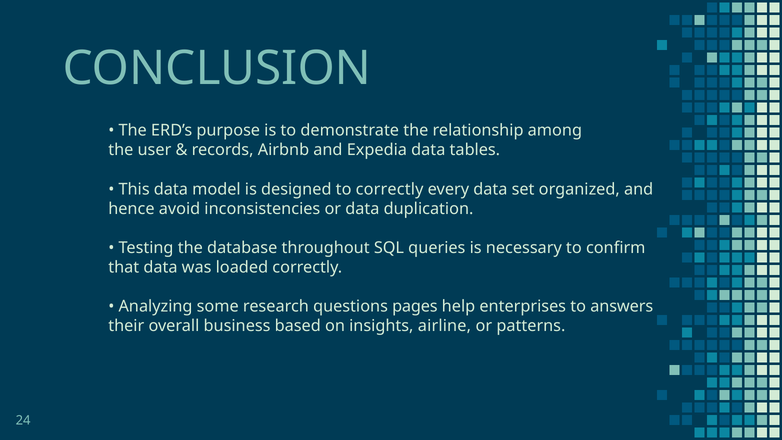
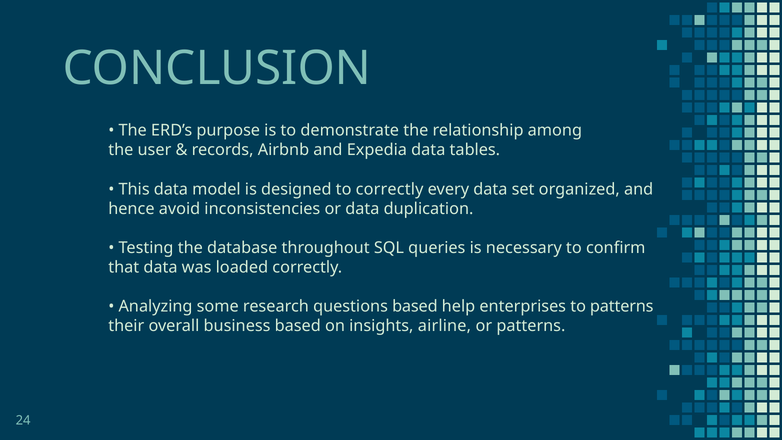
questions pages: pages -> based (415, 306)
to answers: answers -> patterns (622, 306)
